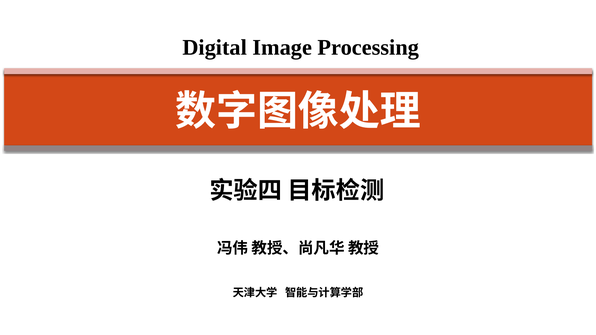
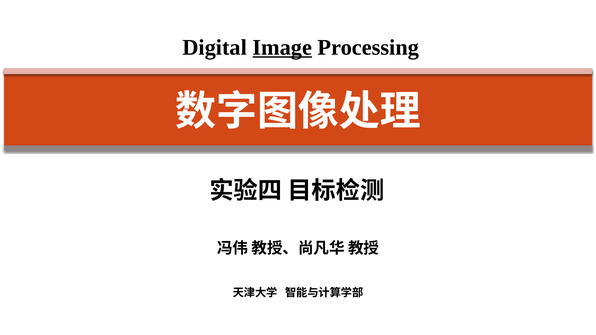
Image underline: none -> present (282, 48)
